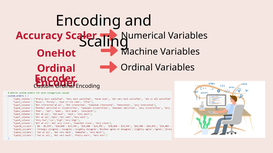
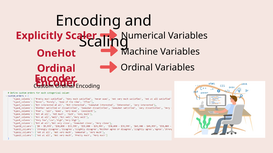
Accuracy: Accuracy -> Explicitly (39, 36)
